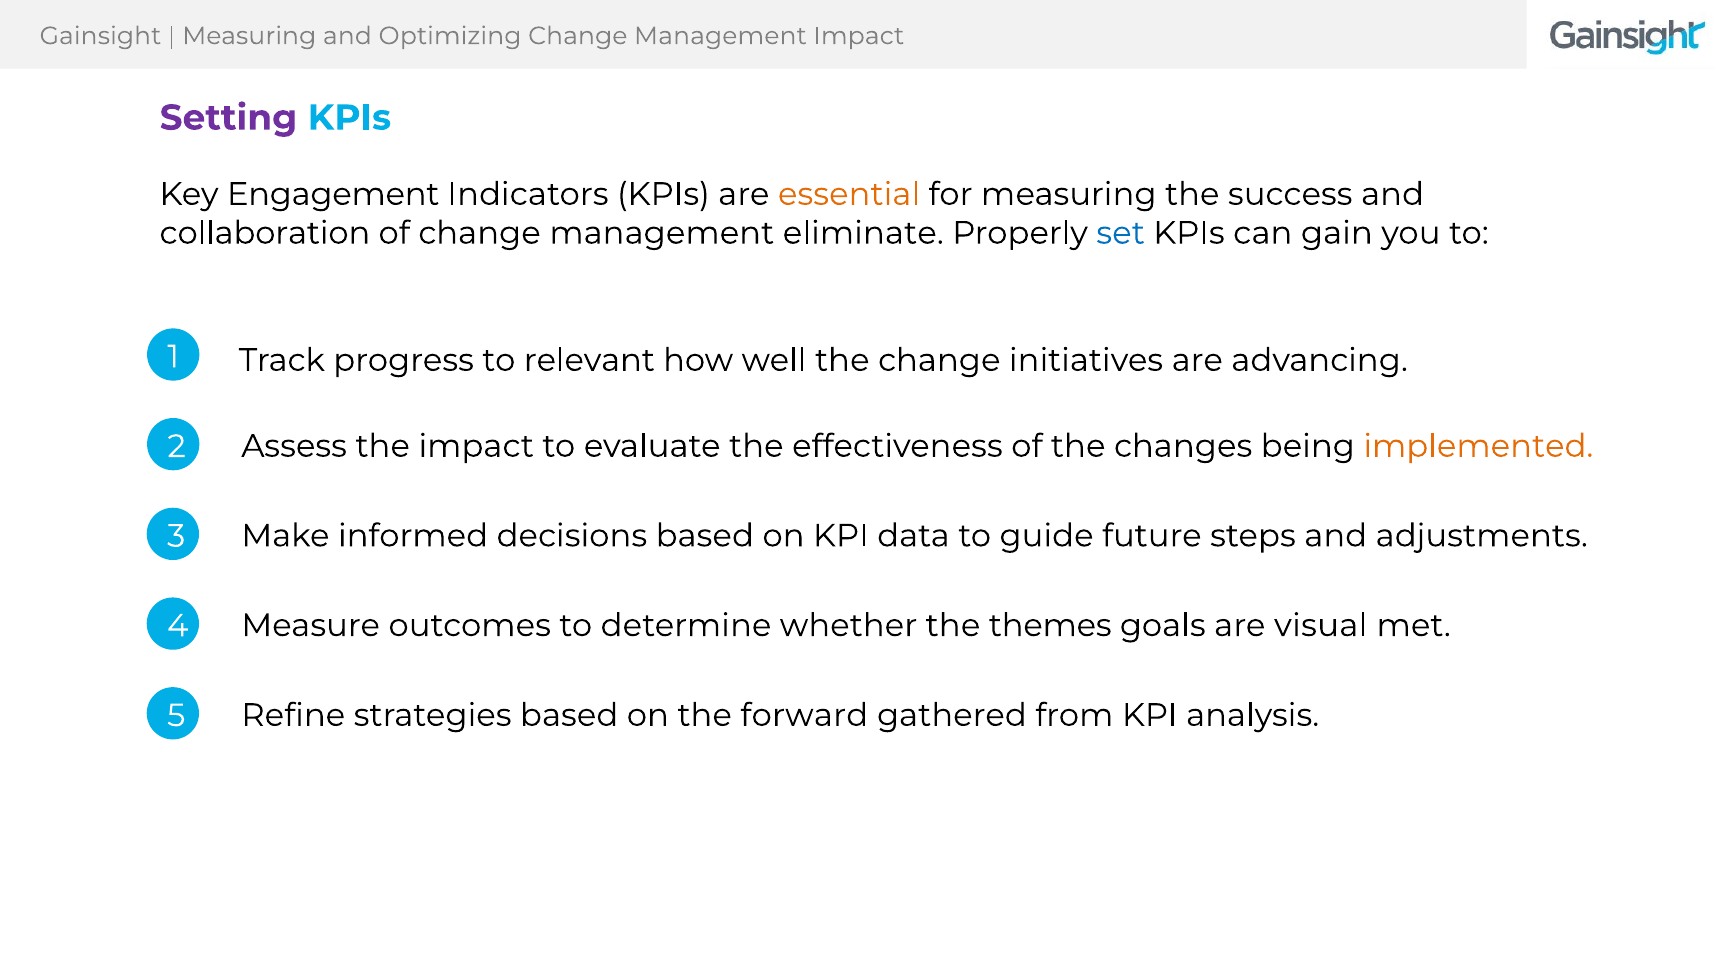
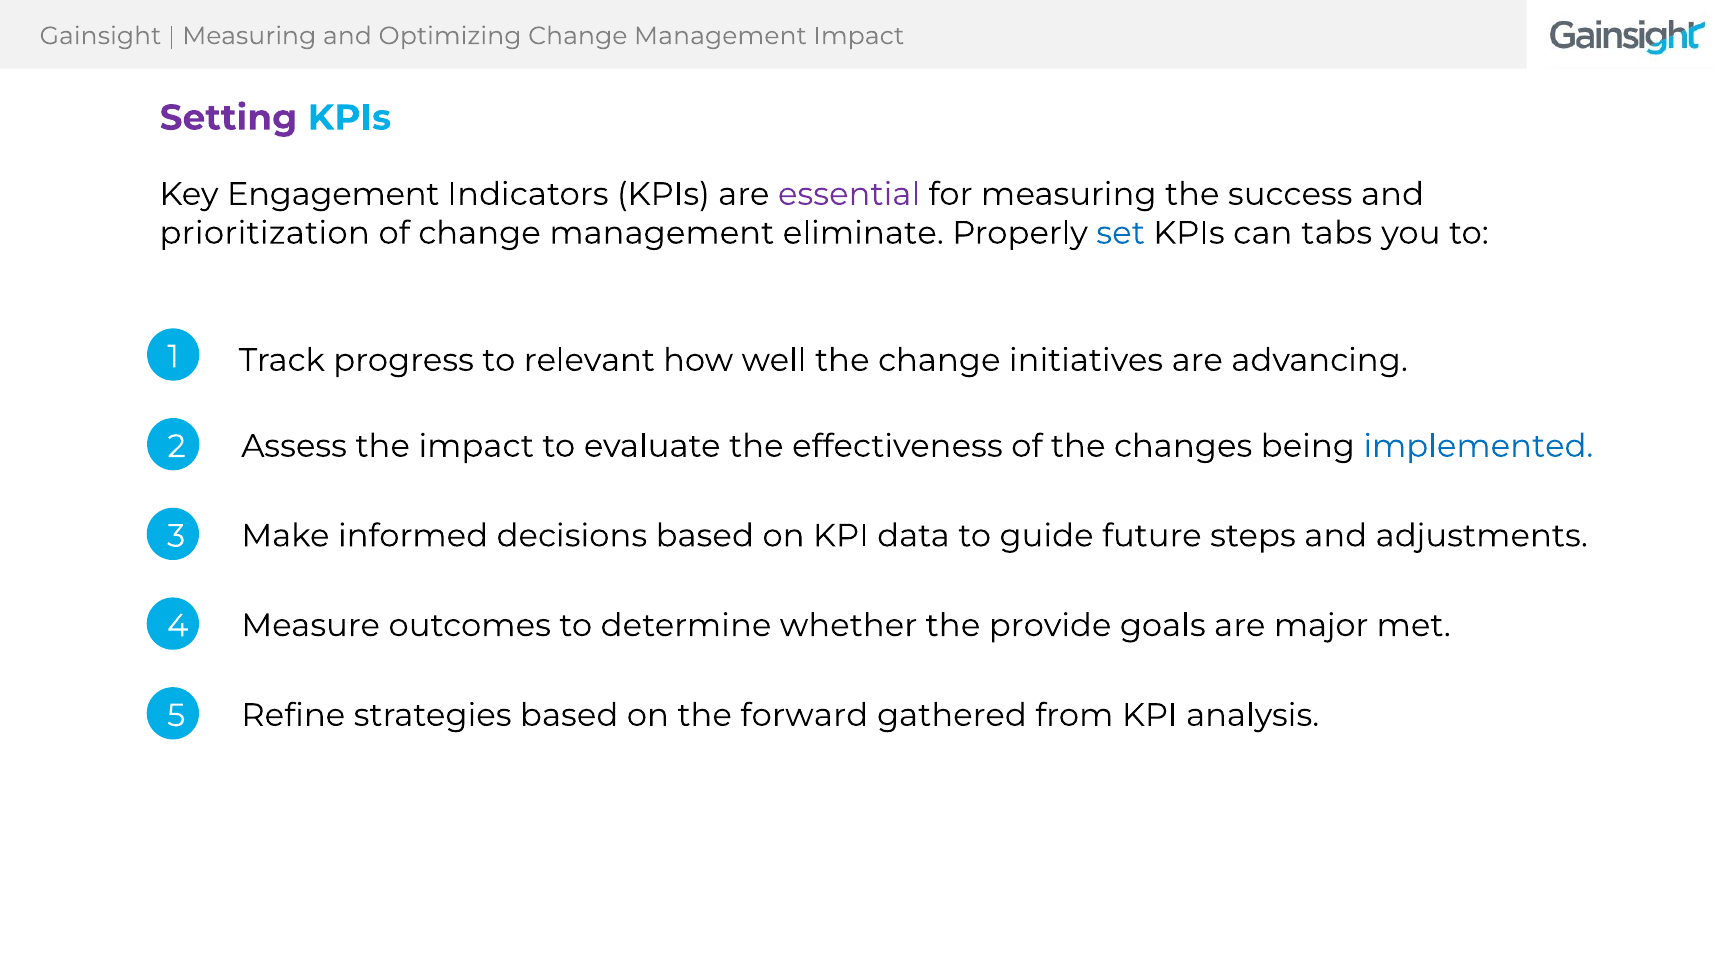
essential colour: orange -> purple (849, 194)
collaboration: collaboration -> prioritization (265, 233)
gain: gain -> tabs (1337, 233)
implemented colour: orange -> blue (1478, 446)
themes: themes -> provide (1050, 626)
visual: visual -> major (1321, 626)
